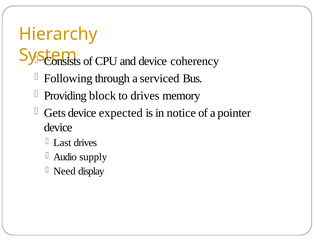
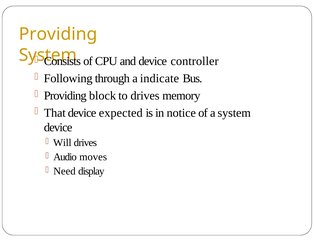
Hierarchy: Hierarchy -> Providing (58, 34)
coherency: coherency -> controller (195, 61)
serviced: serviced -> indicate (159, 79)
Gets: Gets -> That (55, 113)
a pointer: pointer -> system (234, 113)
Last: Last -> Will (62, 143)
supply: supply -> moves (93, 157)
